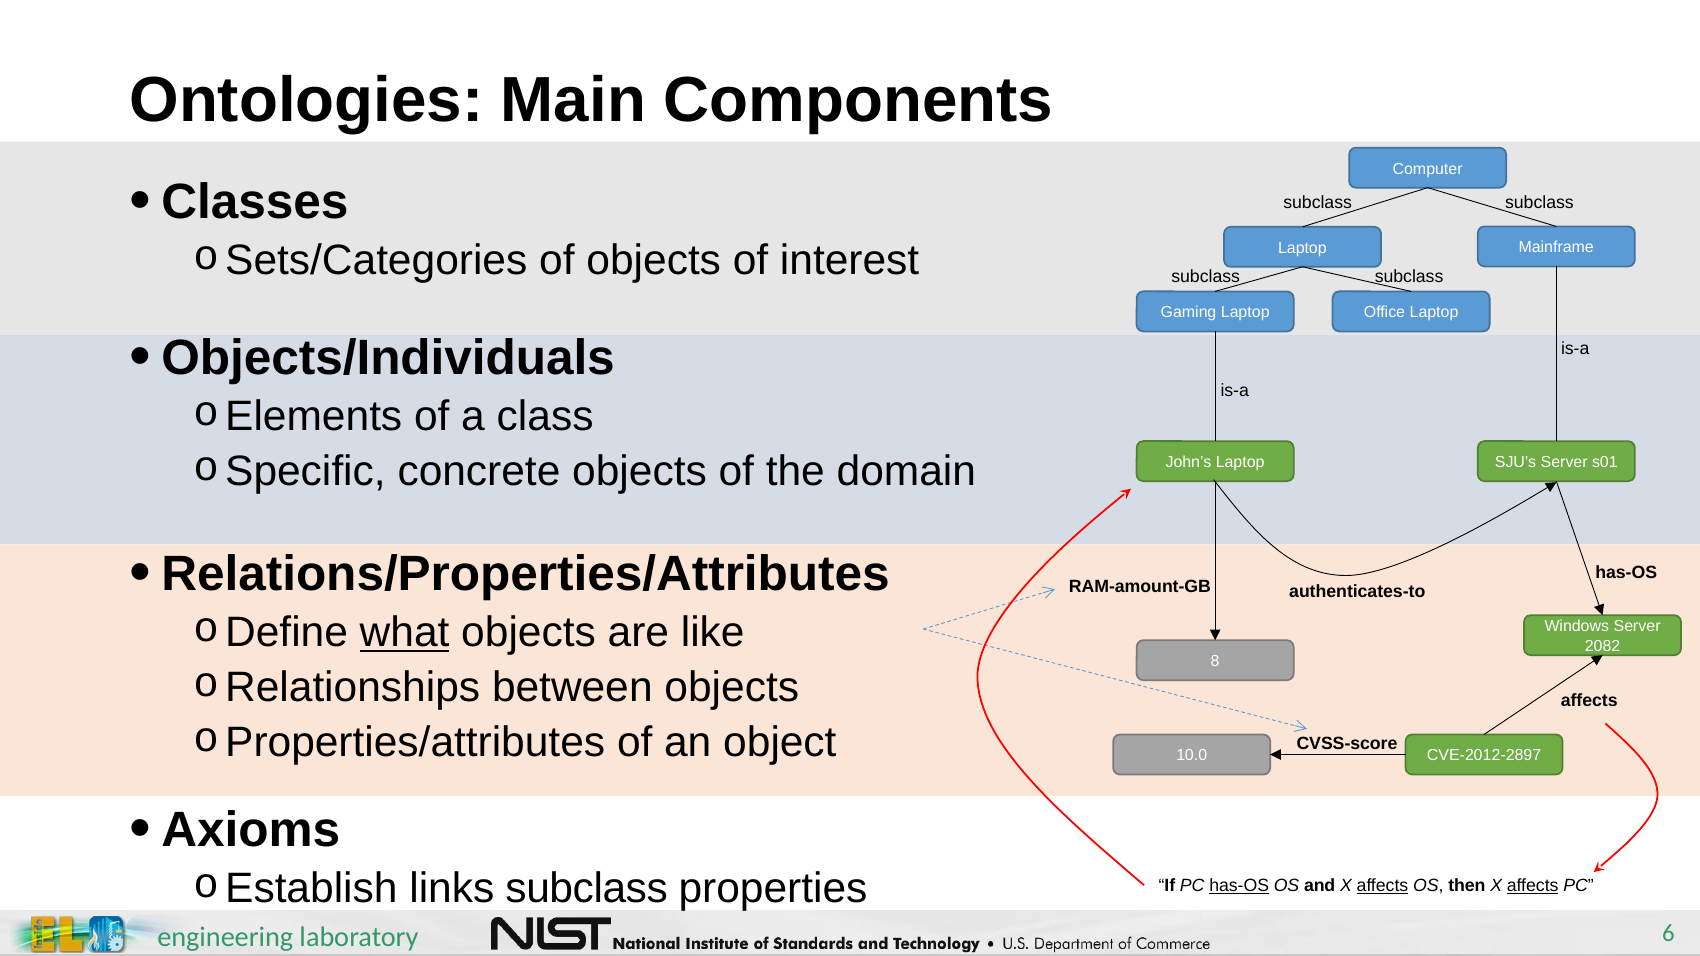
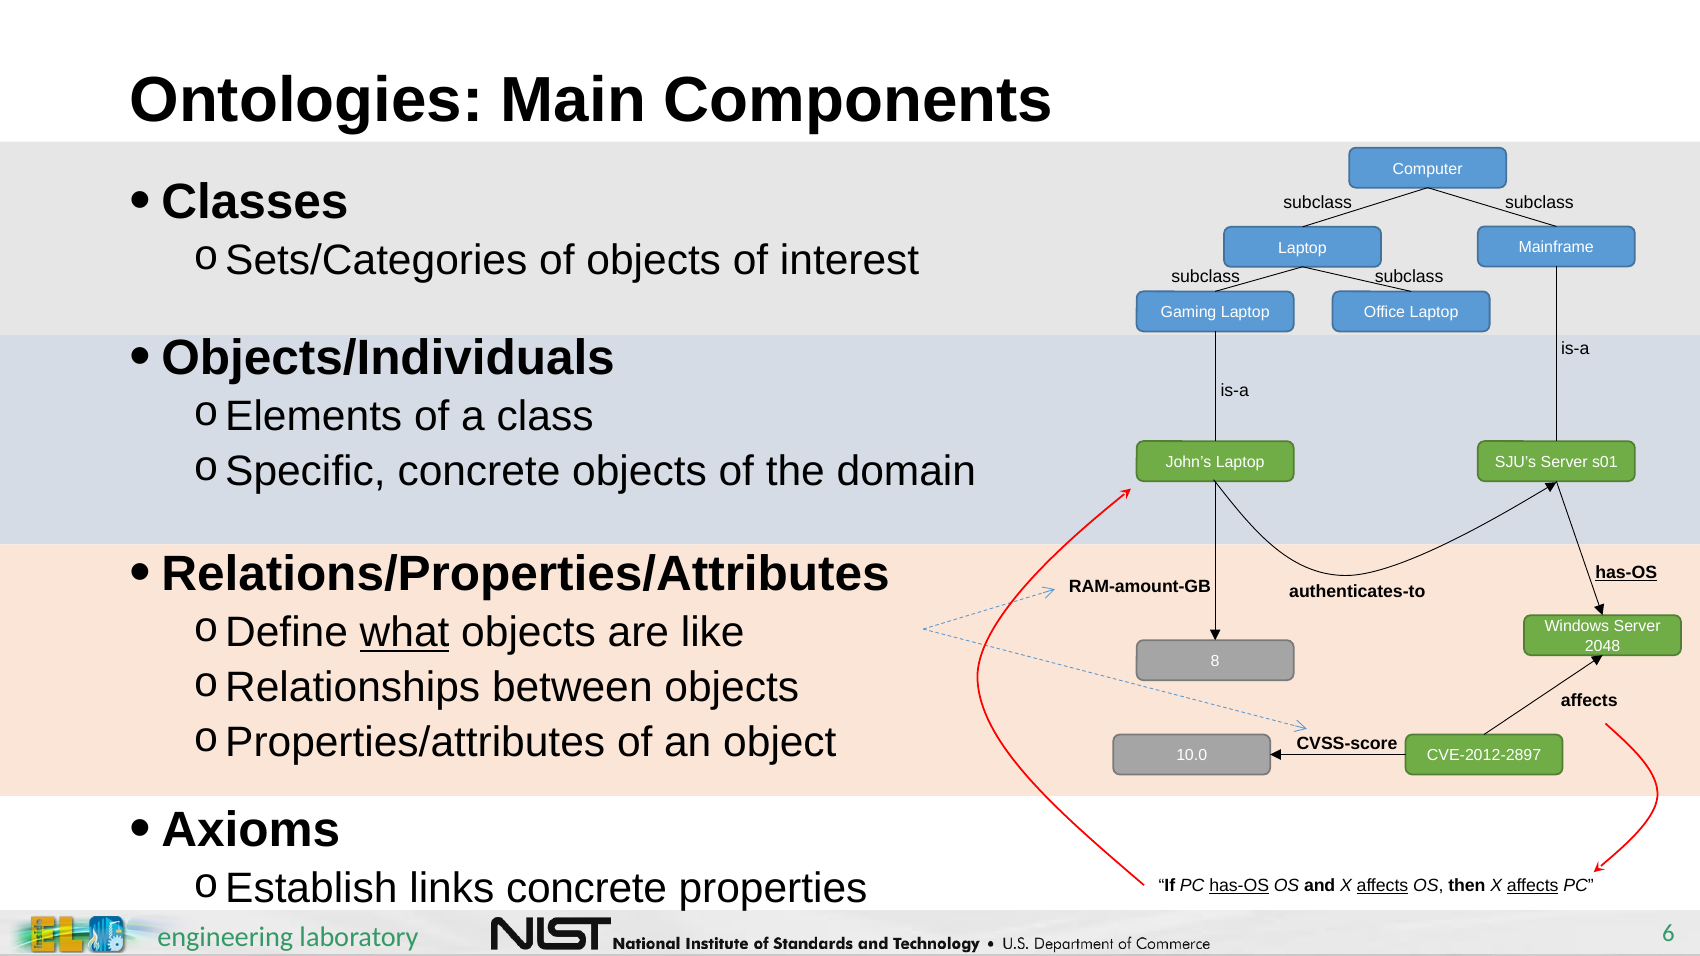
has-OS underline: none -> present (1626, 573)
2082: 2082 -> 2048 (1603, 646)
links subclass: subclass -> concrete (587, 889)
